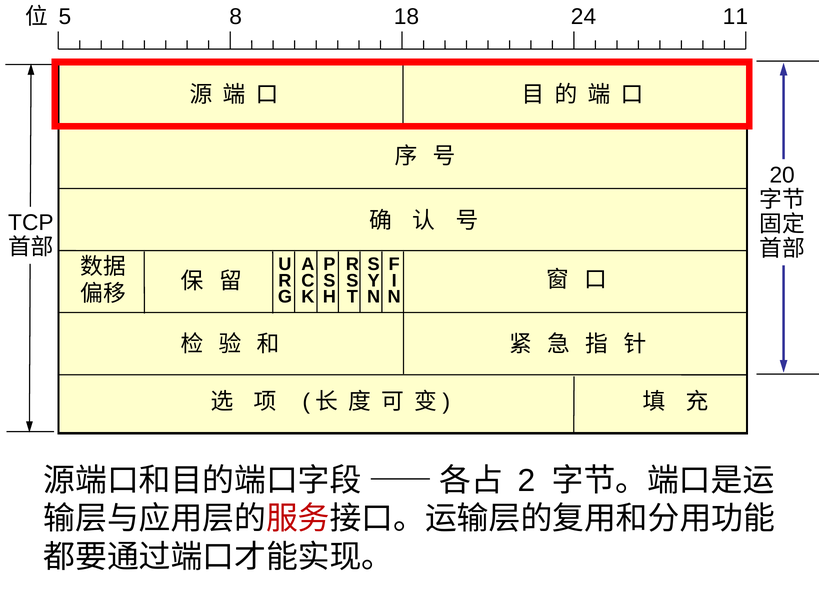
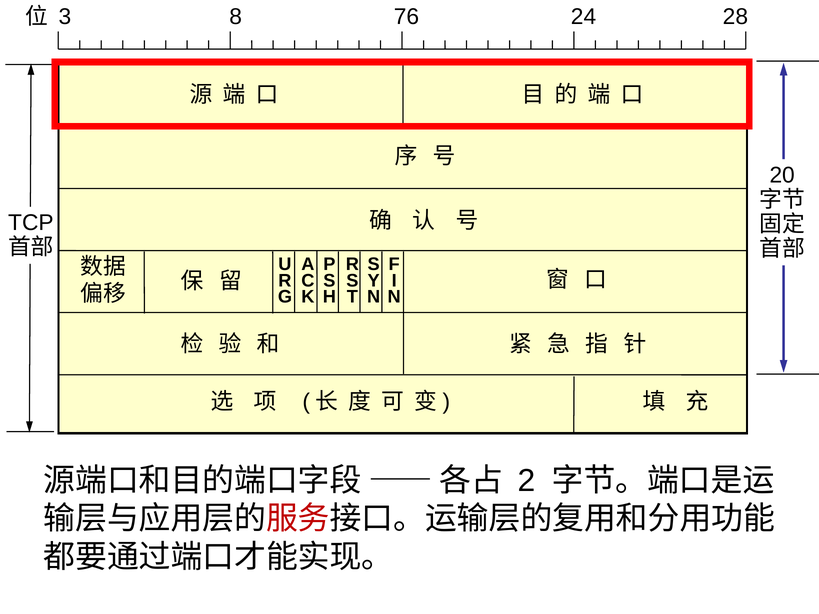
5: 5 -> 3 (65, 17)
18: 18 -> 76 (406, 17)
11: 11 -> 28 (735, 17)
